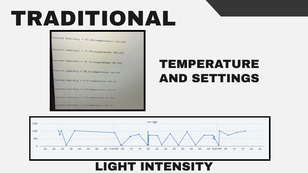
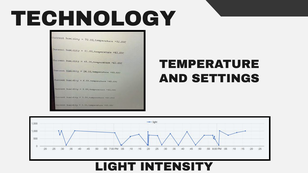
TRADITIONAL: TRADITIONAL -> TECHNOLOGY (93, 19)
